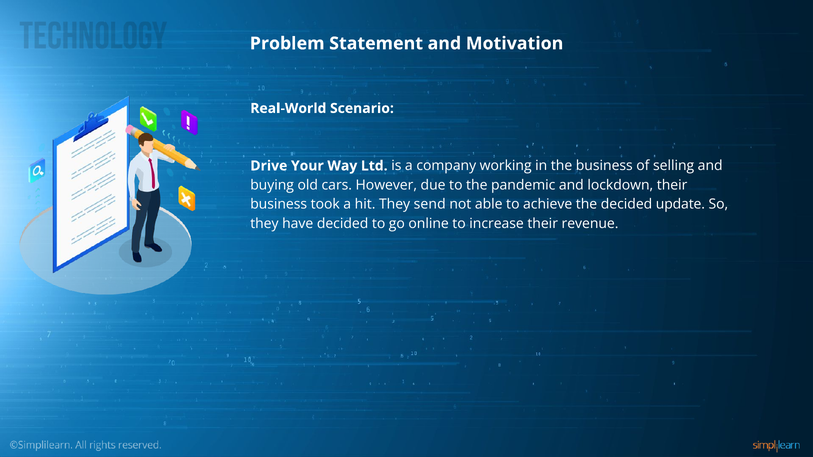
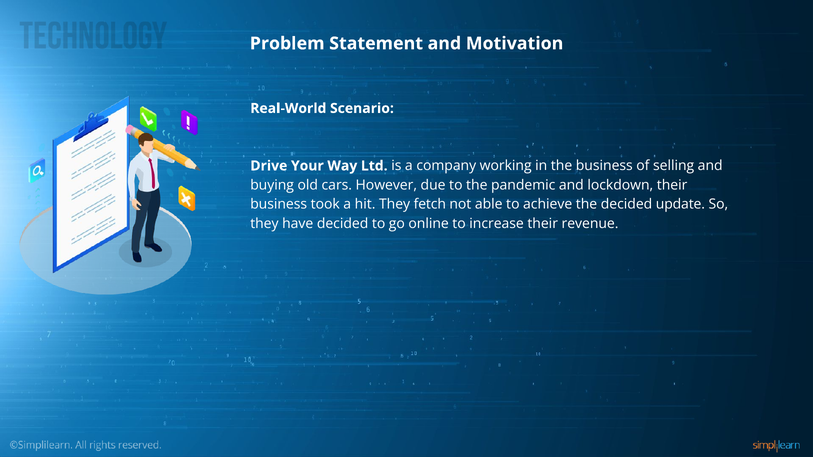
send: send -> fetch (430, 204)
